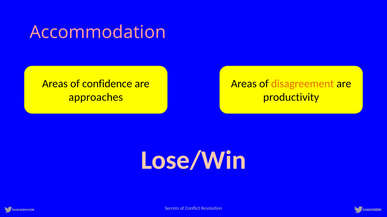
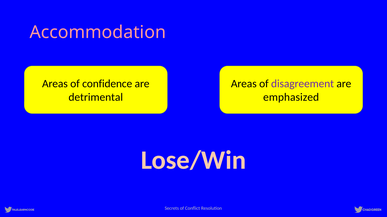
disagreement colour: orange -> purple (303, 84)
approaches: approaches -> detrimental (96, 98)
productivity: productivity -> emphasized (291, 98)
